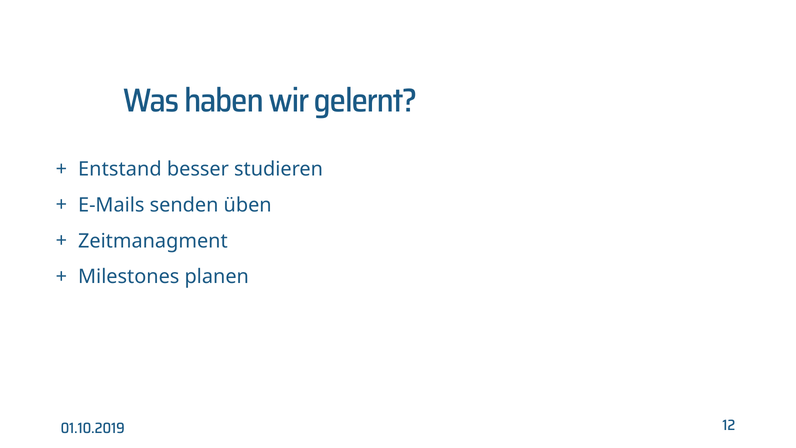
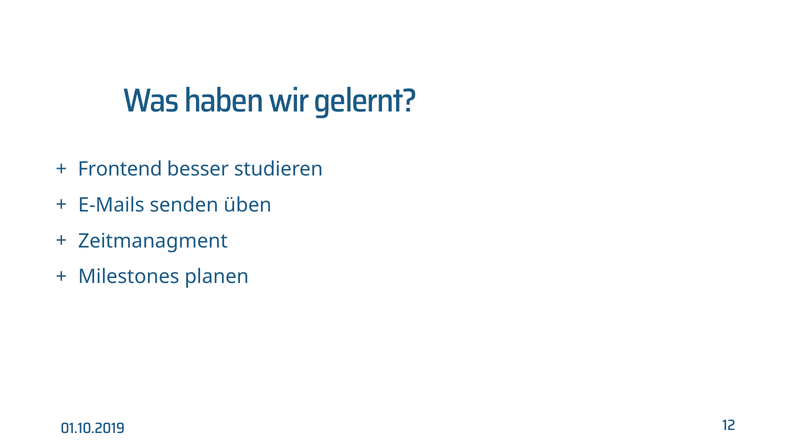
Entstand: Entstand -> Frontend (120, 169)
